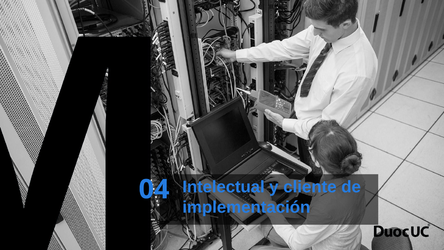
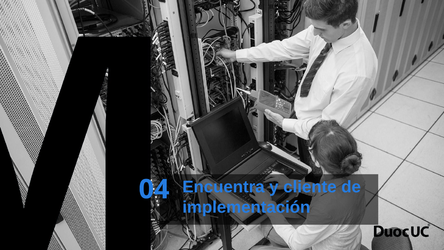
Intelectual: Intelectual -> Encuentra (223, 187)
